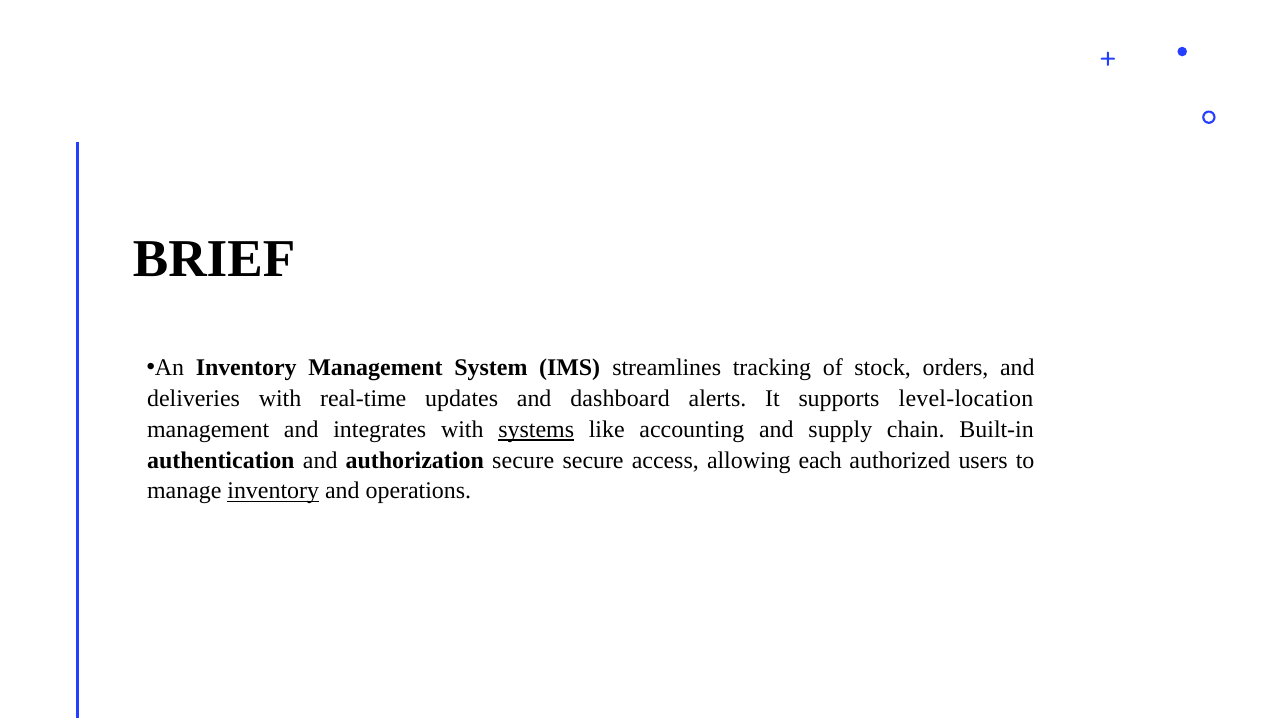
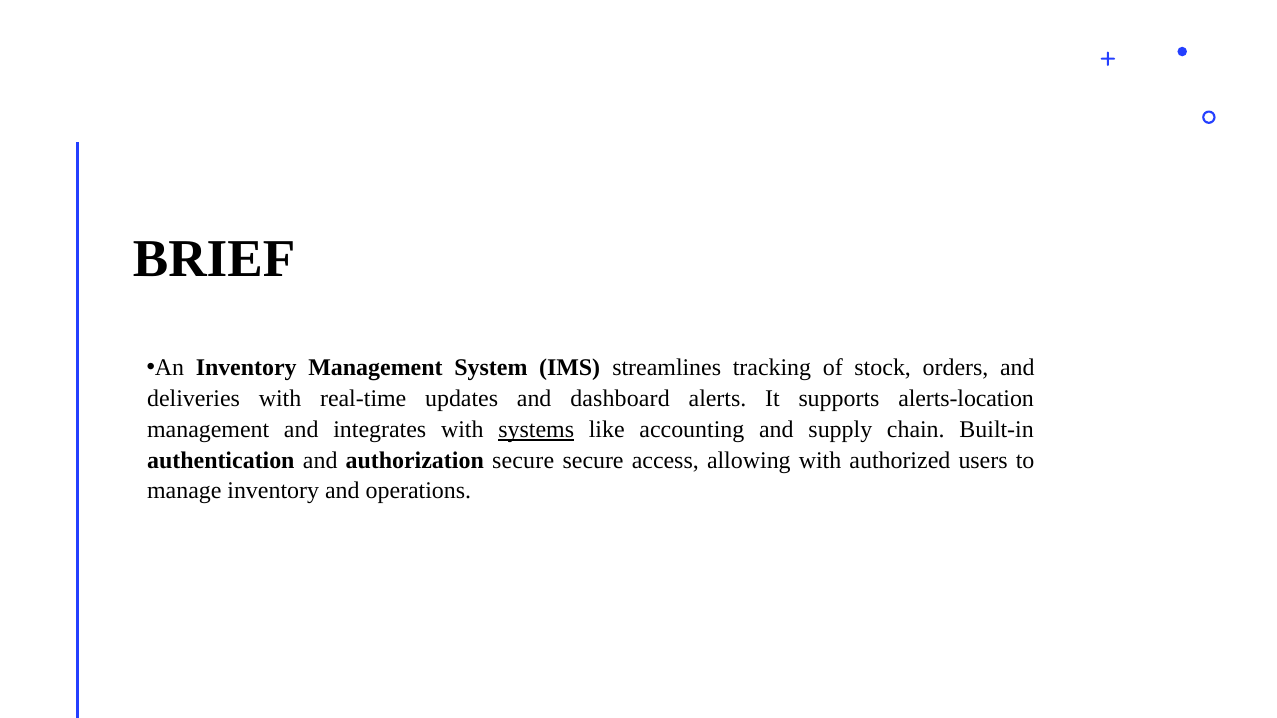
level-location: level-location -> alerts-location (966, 399)
allowing each: each -> with (820, 460)
inventory underline: present -> none (273, 491)
